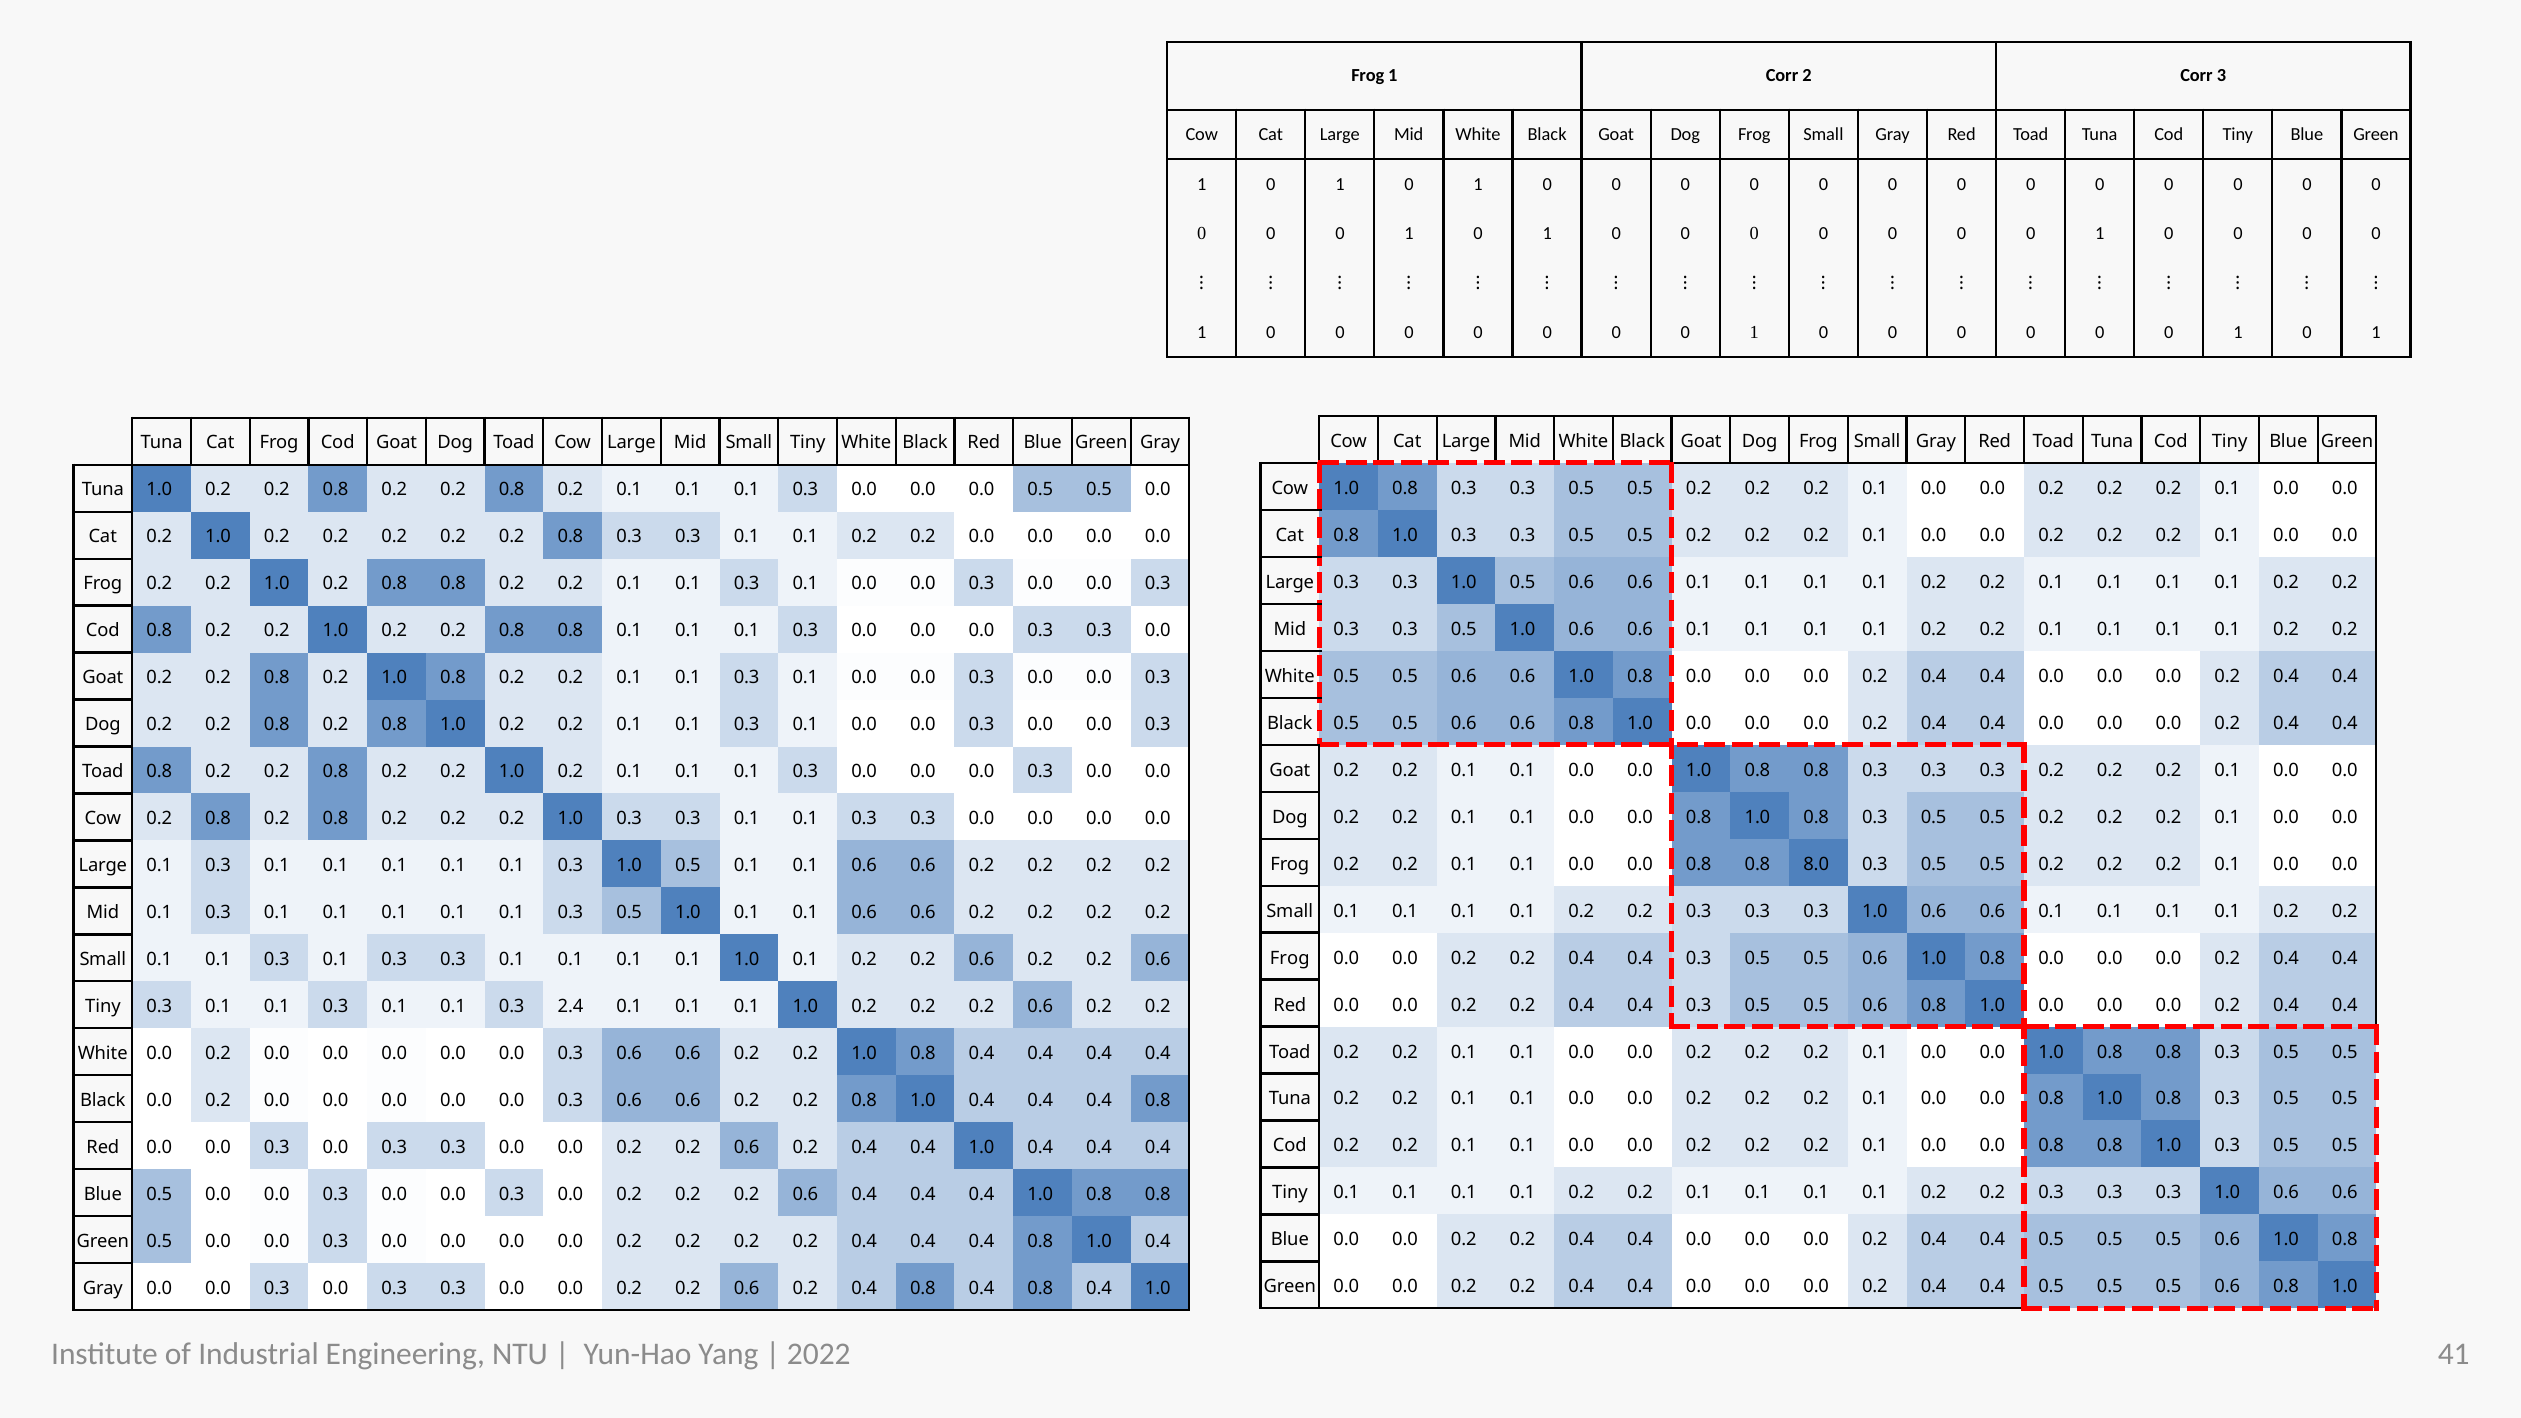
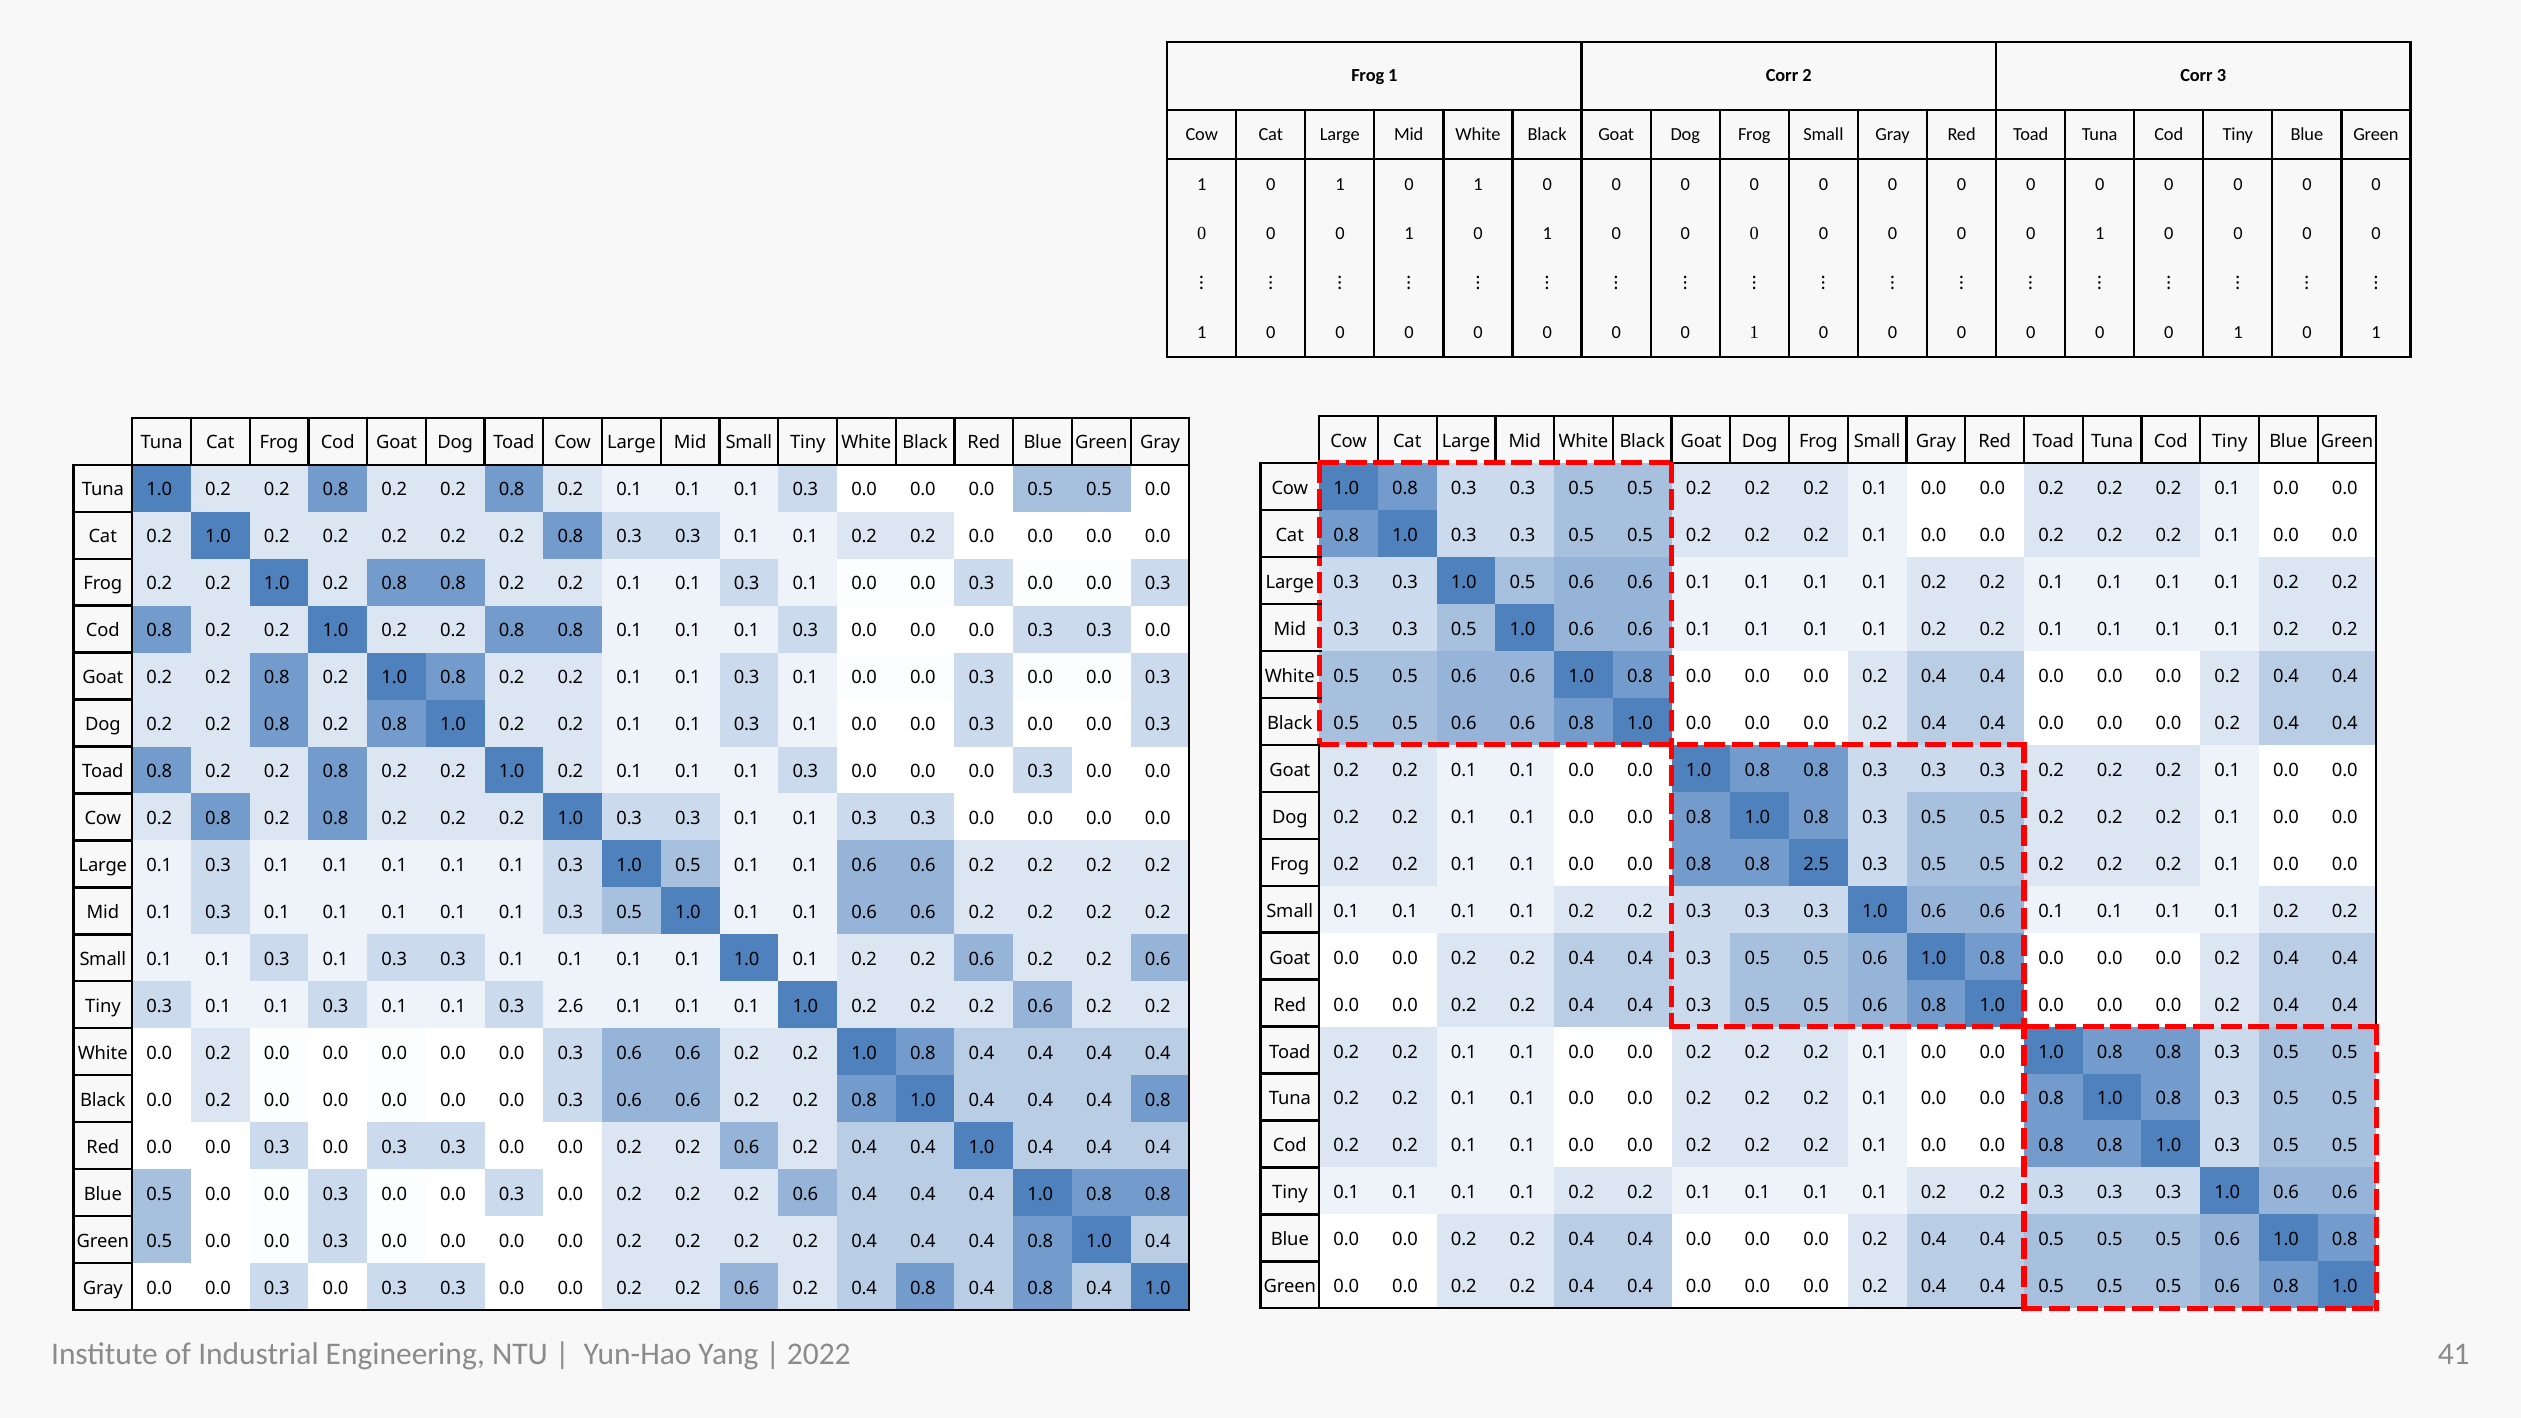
8.0: 8.0 -> 2.5 (1816, 864)
Frog: Frog -> Goat (1290, 958)
2.4: 2.4 -> 2.6 (570, 1006)
